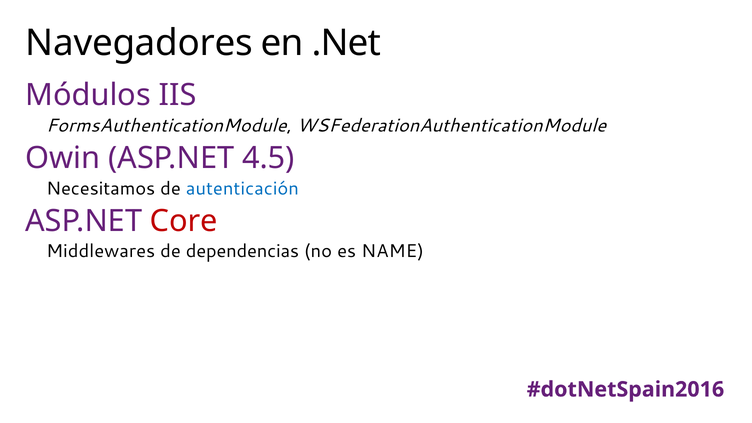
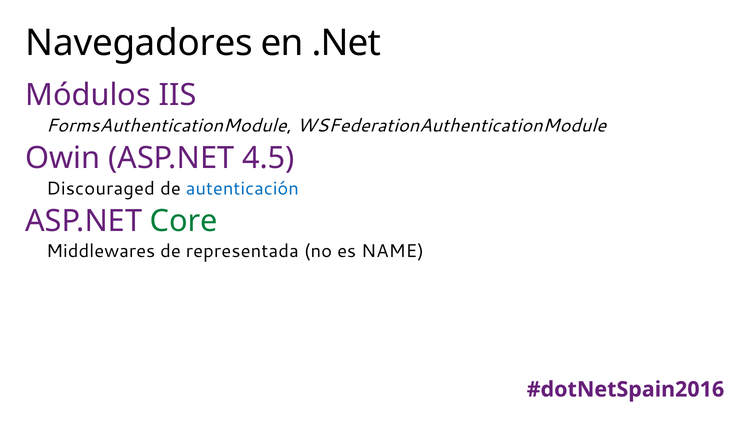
Necesitamos: Necesitamos -> Discouraged (101, 188)
Core colour: red -> green (184, 221)
dependencias: dependencias -> representada (242, 251)
